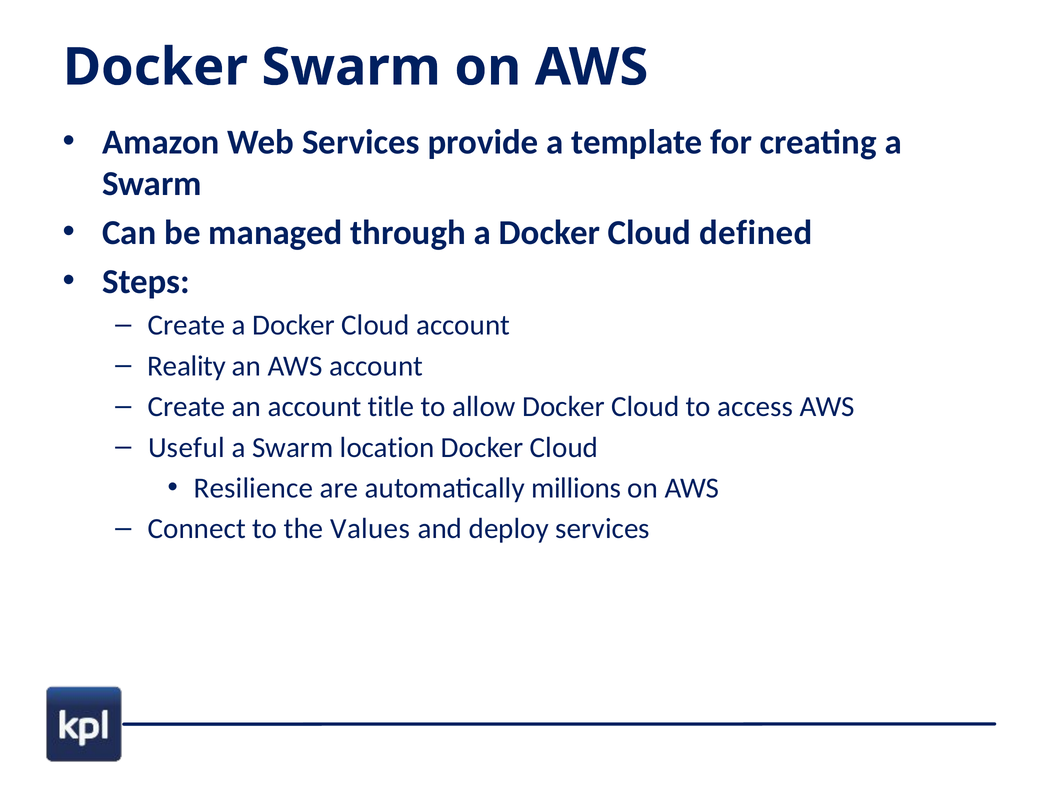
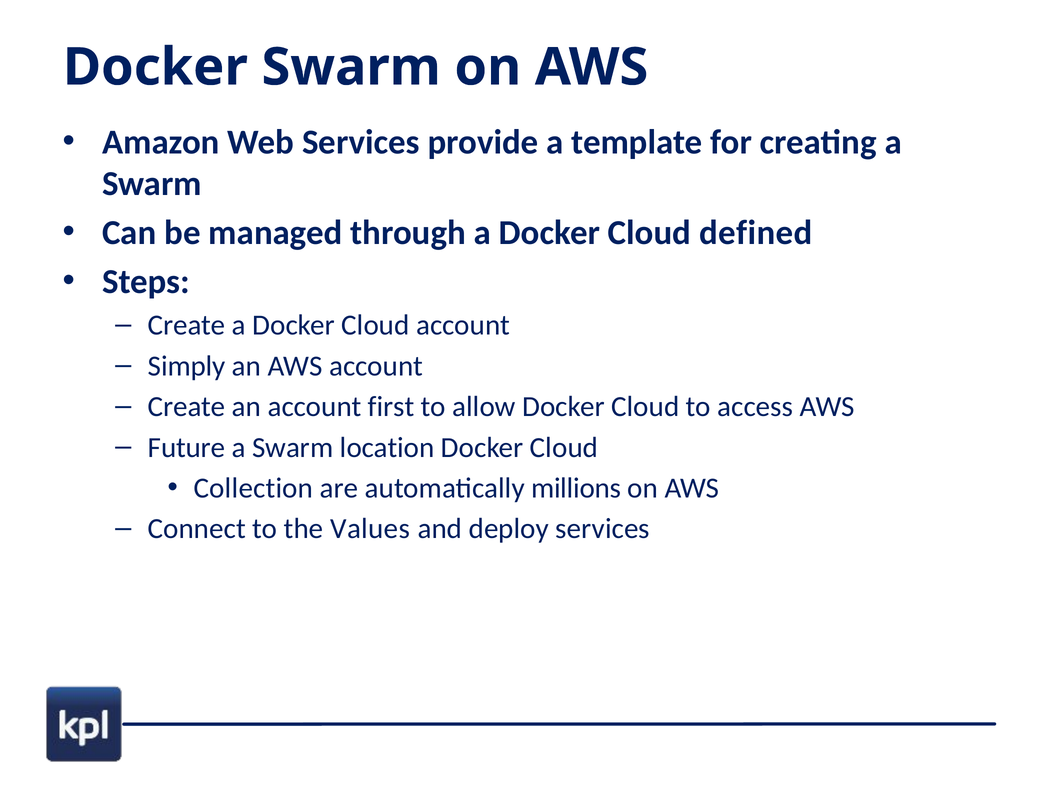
Reality: Reality -> Simply (187, 366)
title: title -> first (391, 407)
Useful: Useful -> Future (187, 448)
Resilience: Resilience -> Collection (253, 488)
